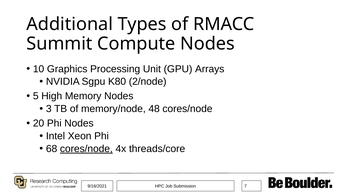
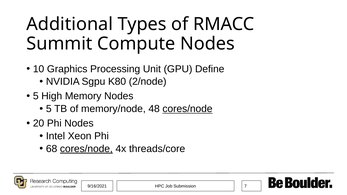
Arrays: Arrays -> Define (210, 69)
3: 3 -> 5 (49, 109)
cores/node underline: none -> present (187, 109)
